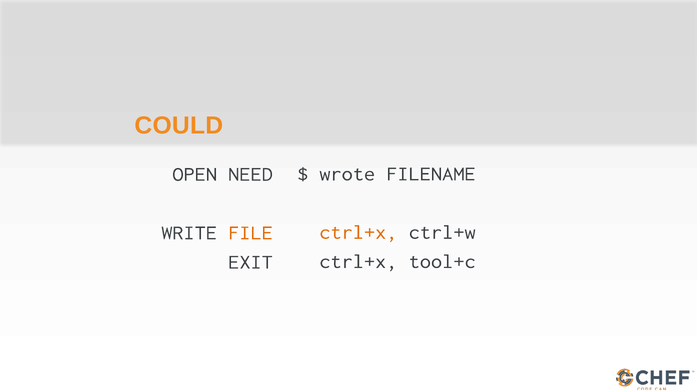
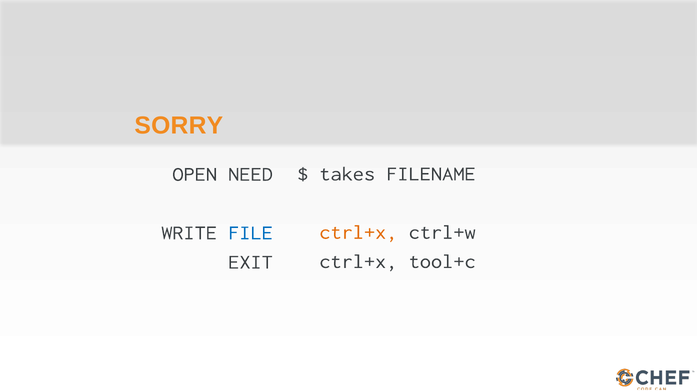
COULD: COULD -> SORRY (179, 125)
wrote: wrote -> takes (347, 174)
FILE colour: orange -> blue (251, 233)
